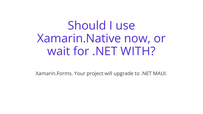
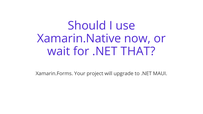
WITH: WITH -> THAT (138, 51)
